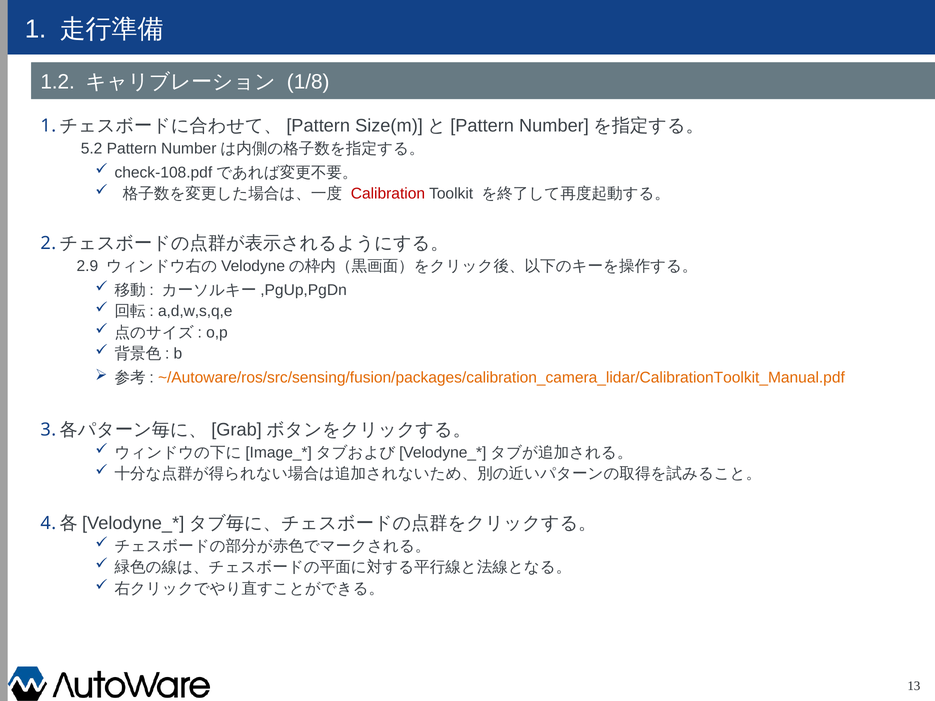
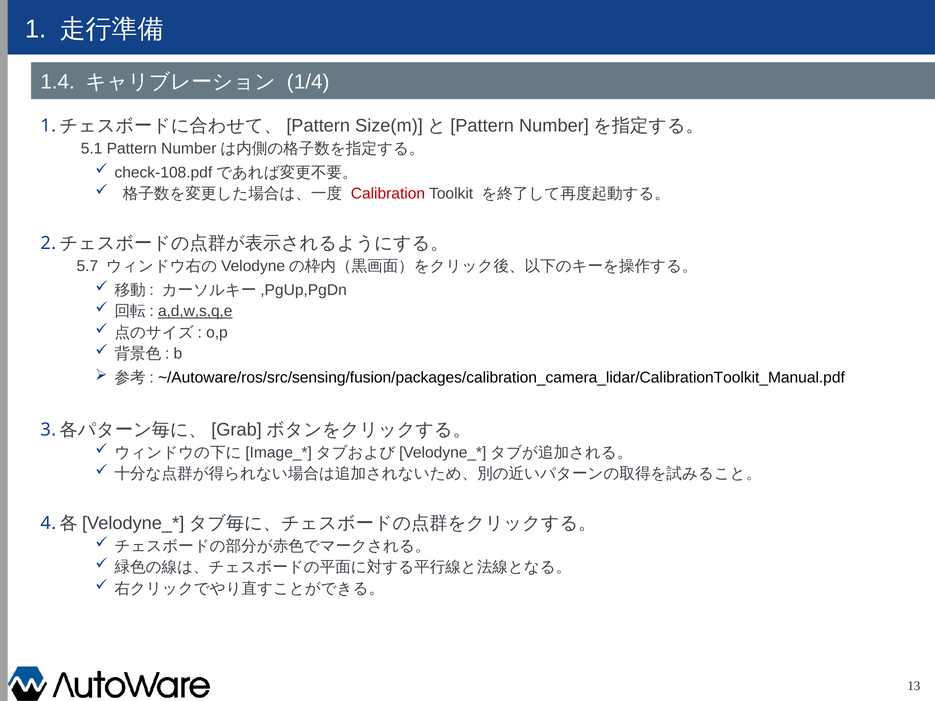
1.2: 1.2 -> 1.4 (58, 82)
1/8: 1/8 -> 1/4 (308, 82)
5.2: 5.2 -> 5.1 (92, 149)
2.9: 2.9 -> 5.7 (87, 266)
a,d,w,s,q,e underline: none -> present (195, 311)
~/Autoware/ros/src/sensing/fusion/packages/calibration_camera_lidar/CalibrationToolkit_Manual.pdf colour: orange -> black (501, 378)
